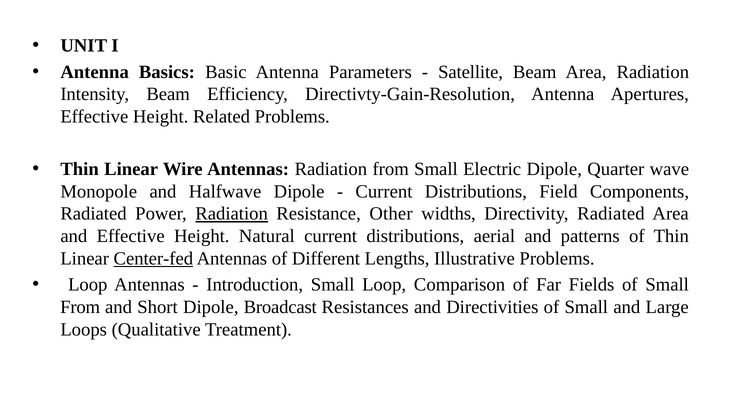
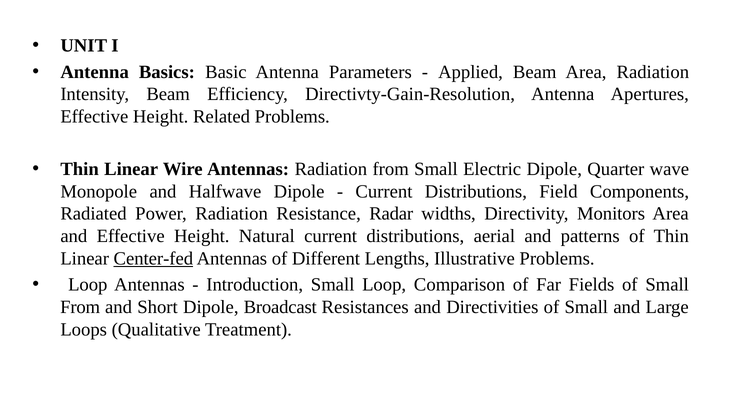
Satellite: Satellite -> Applied (471, 72)
Radiation underline: present -> none (232, 214)
Other: Other -> Radar (391, 214)
Directivity Radiated: Radiated -> Monitors (611, 214)
